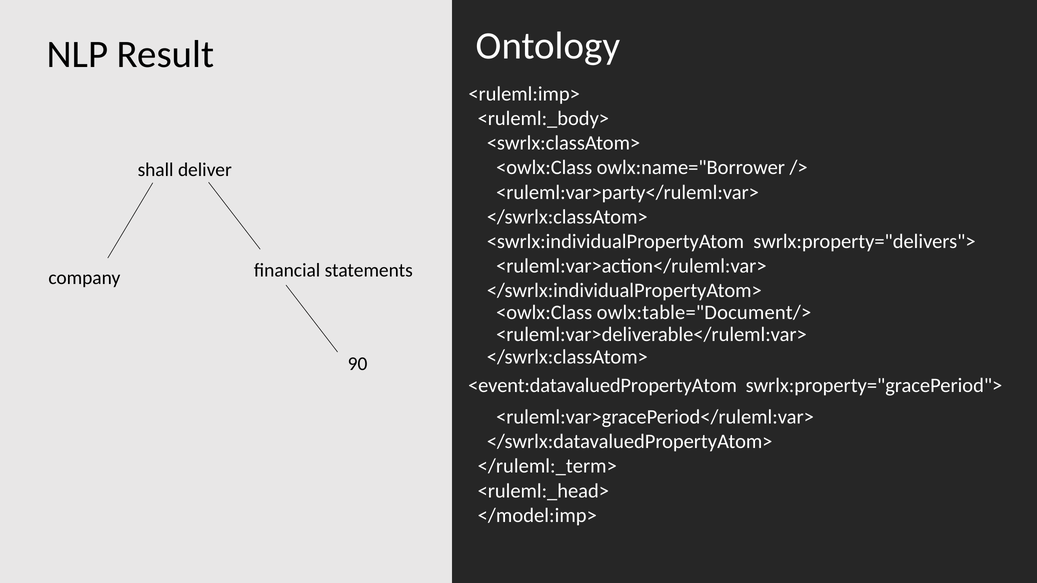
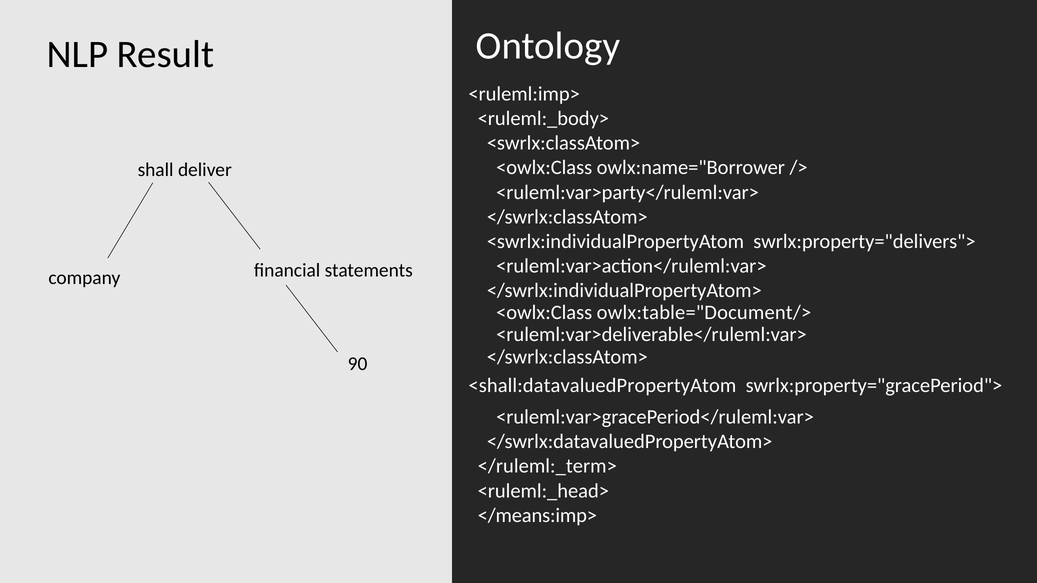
<event:datavaluedPropertyAtom: <event:datavaluedPropertyAtom -> <shall:datavaluedPropertyAtom (602, 386)
</model:imp>: </model:imp> -> </means:imp> (537, 516)
